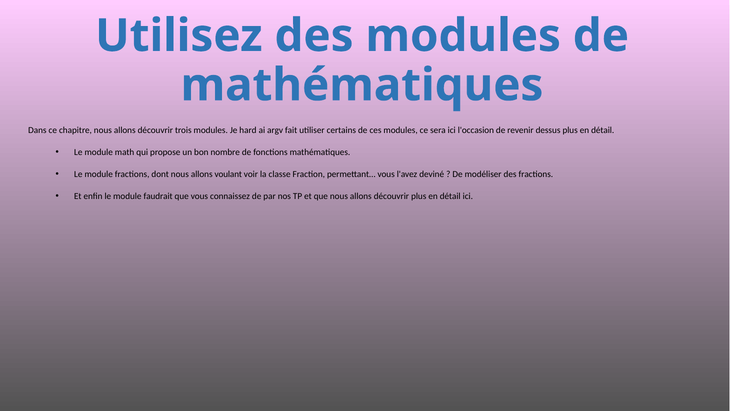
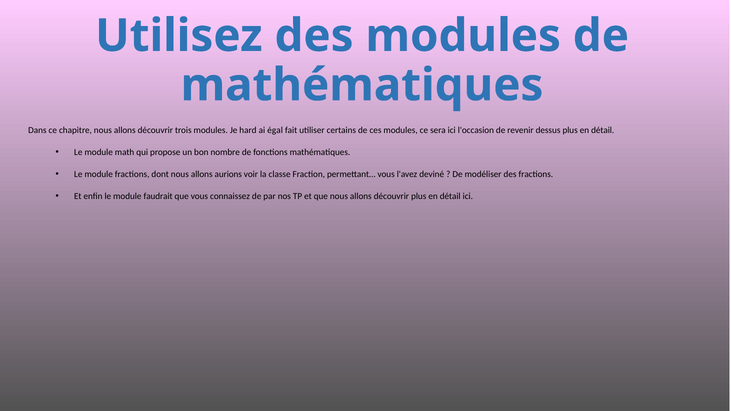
argv: argv -> égal (275, 130)
voulant: voulant -> aurions (228, 174)
